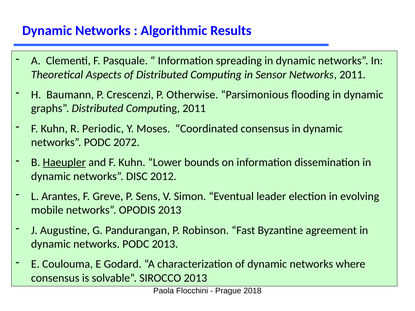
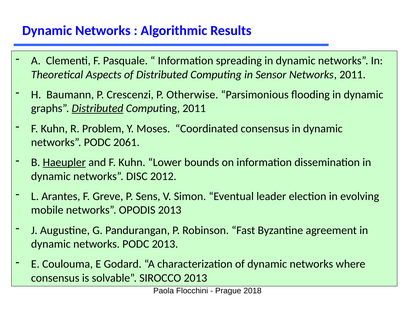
Distributed underline: none -> present (98, 109)
Periodic: Periodic -> Problem (103, 129)
2072: 2072 -> 2061 (126, 142)
